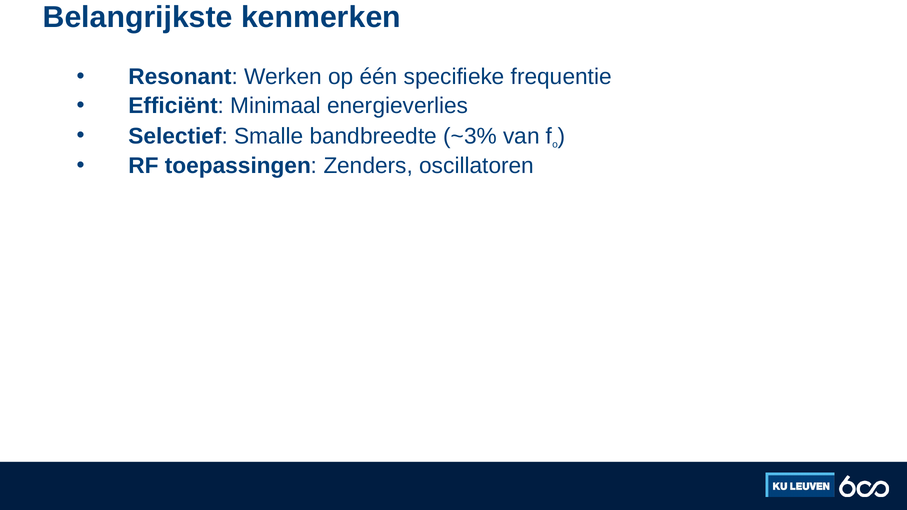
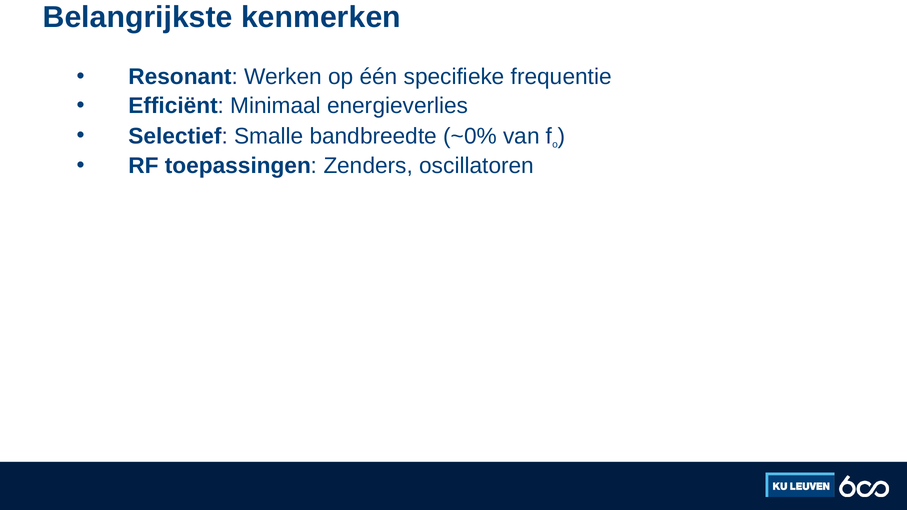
~3%: ~3% -> ~0% (470, 136)
